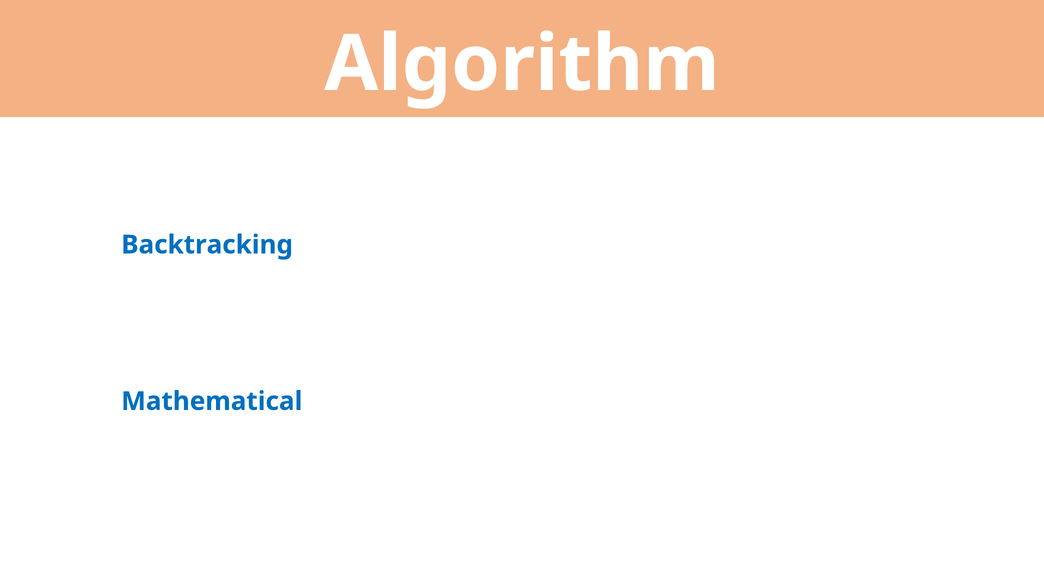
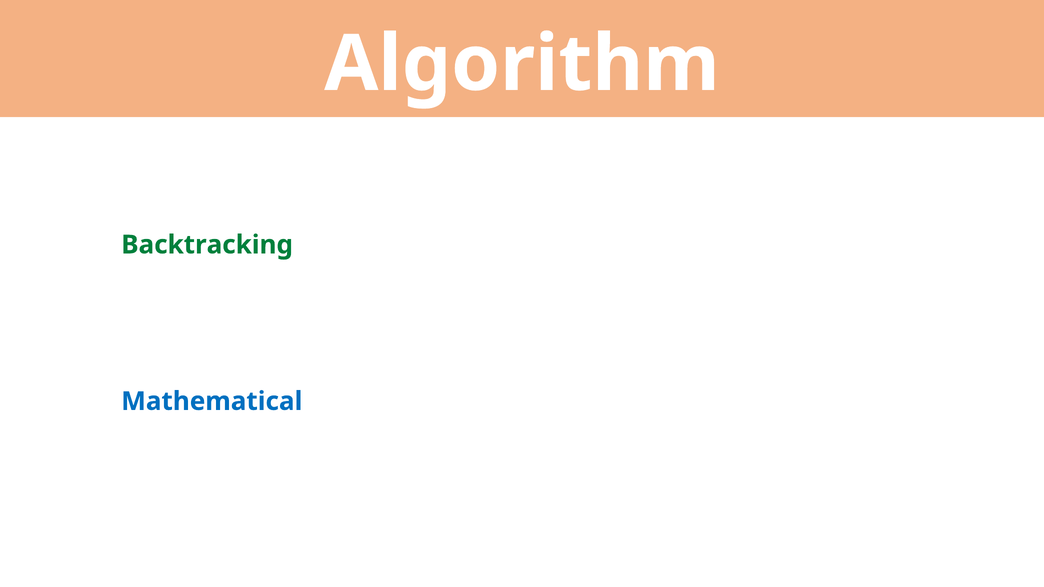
Backtracking colour: blue -> green (207, 245)
